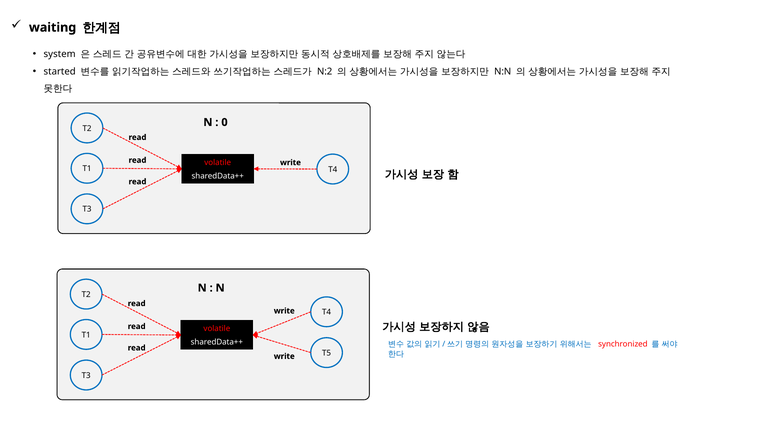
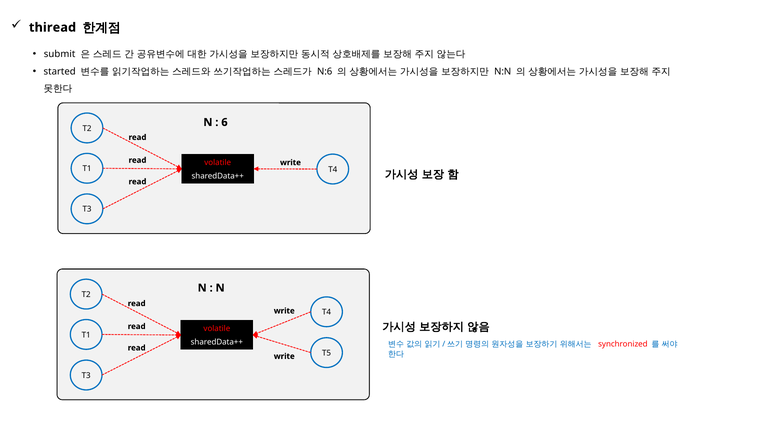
waiting: waiting -> thiread (52, 27)
system: system -> submit (60, 54)
N:2: N:2 -> N:6 (325, 72)
0: 0 -> 6 (224, 122)
